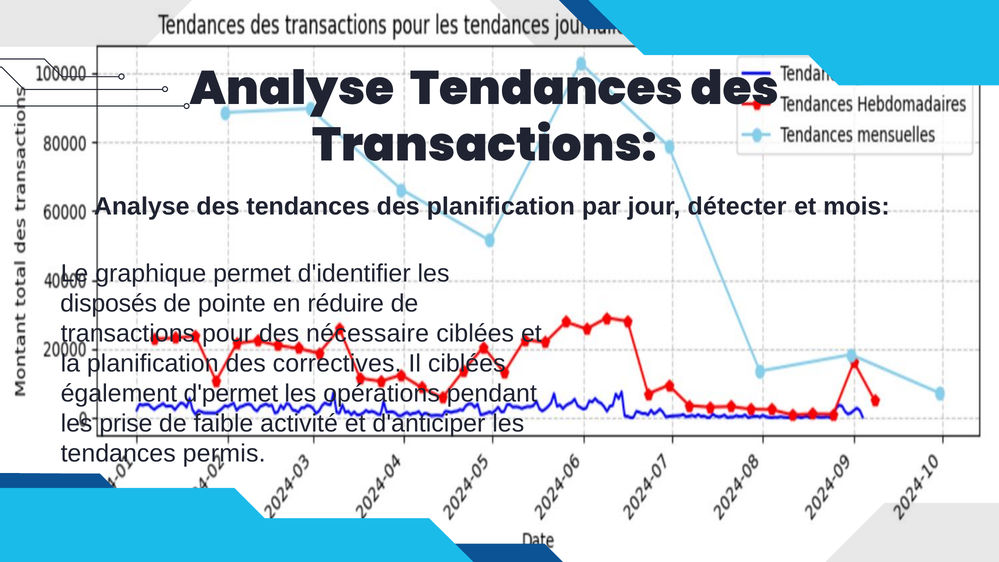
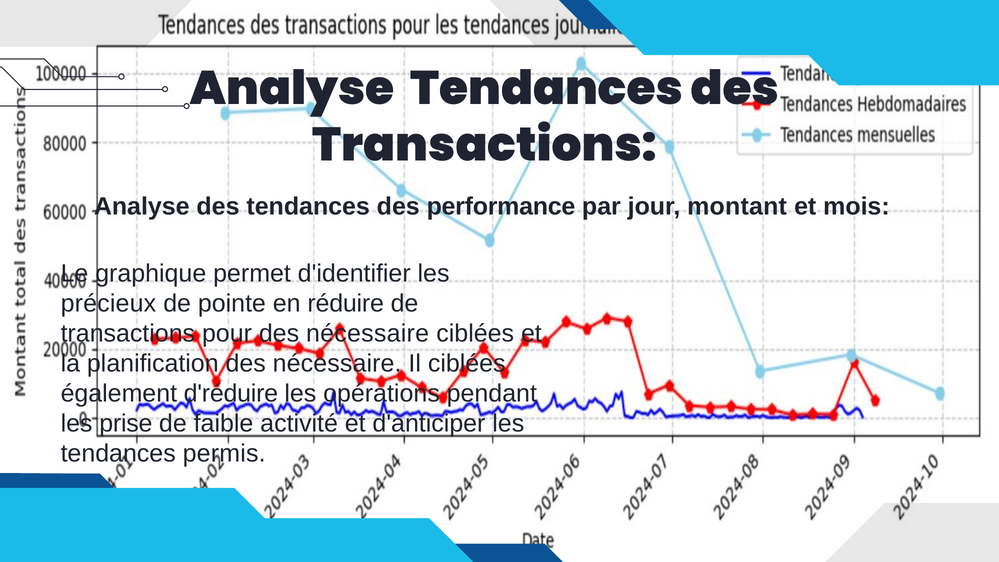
des planification: planification -> performance (501, 207)
détecter: détecter -> montant (737, 207)
disposés: disposés -> précieux (108, 304)
planification des correctives: correctives -> nécessaire (337, 364)
d'permet: d'permet -> d'réduire (231, 394)
